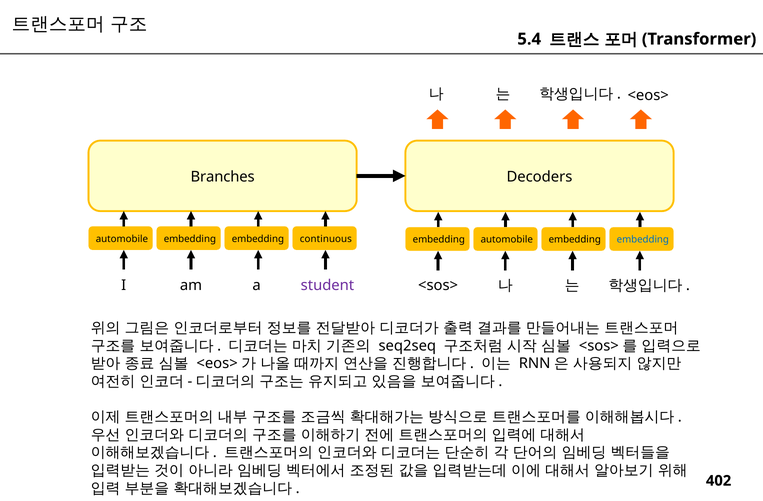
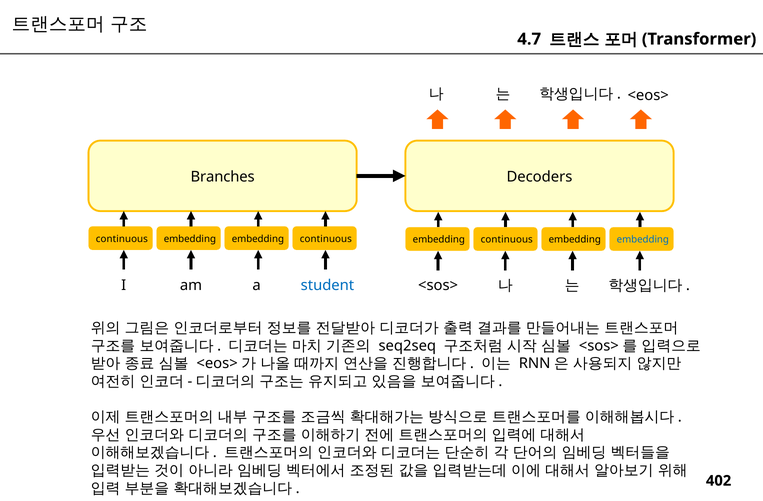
5.4: 5.4 -> 4.7 (529, 39)
automobile: automobile -> continuous (122, 239)
automobile: automobile -> continuous (507, 240)
student colour: purple -> blue (327, 285)
